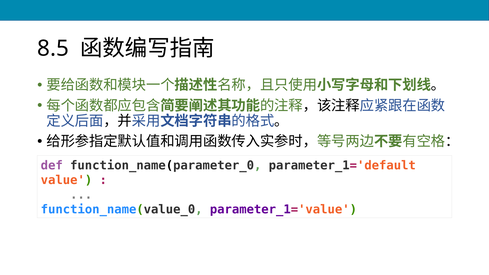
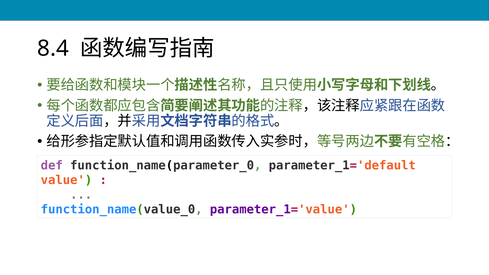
8.5: 8.5 -> 8.4 (53, 48)
